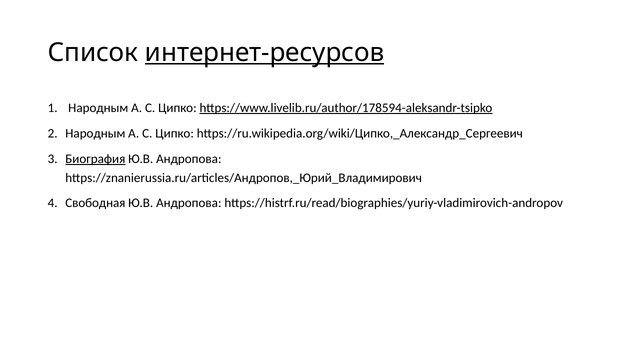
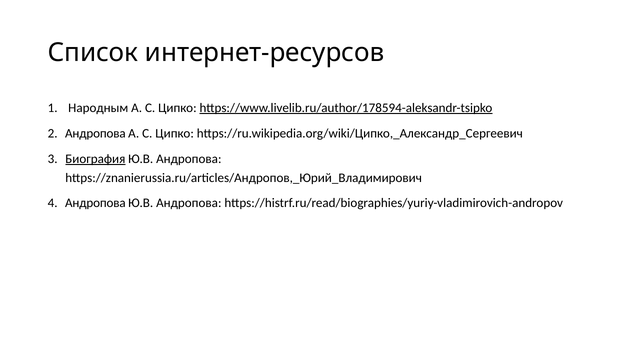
интернет-ресурсов underline: present -> none (265, 53)
Народным: Народным -> Андропова (95, 134)
Свободная: Свободная -> Андропова (95, 203)
